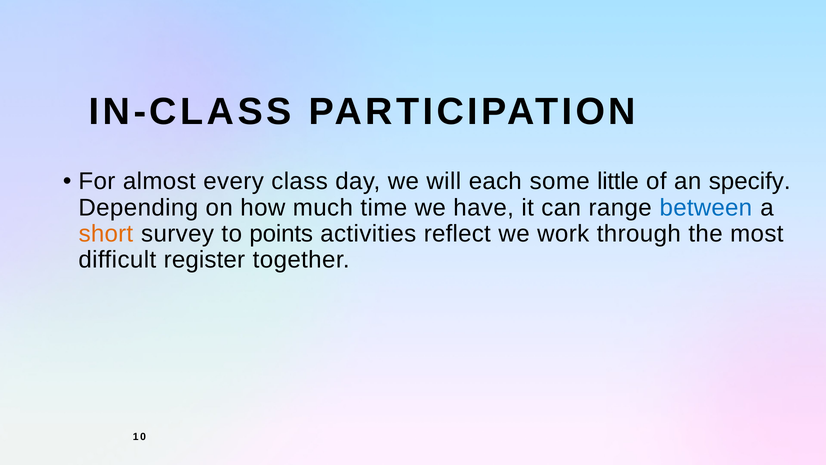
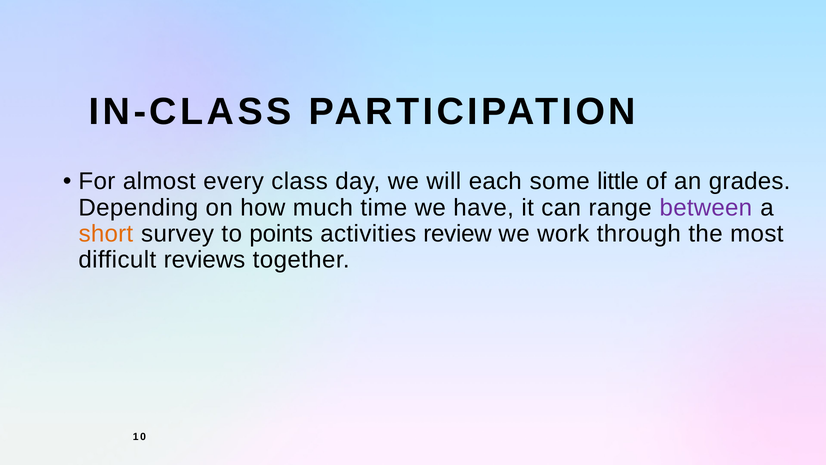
specify: specify -> grades (750, 181)
between colour: blue -> purple (706, 207)
reflect: reflect -> review (457, 233)
register: register -> reviews (204, 259)
